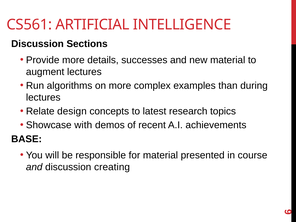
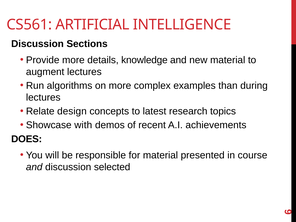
successes: successes -> knowledge (144, 60)
BASE: BASE -> DOES (27, 139)
creating: creating -> selected (112, 167)
